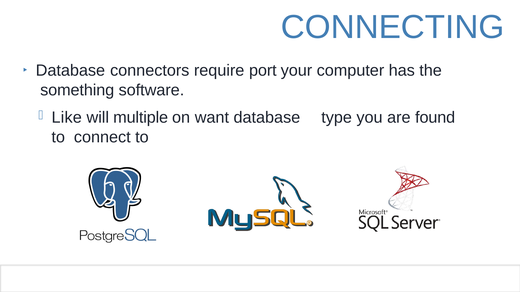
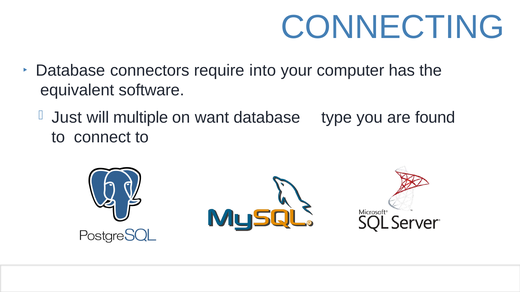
port: port -> into (263, 71)
something: something -> equivalent (77, 90)
Like: Like -> Just (67, 118)
